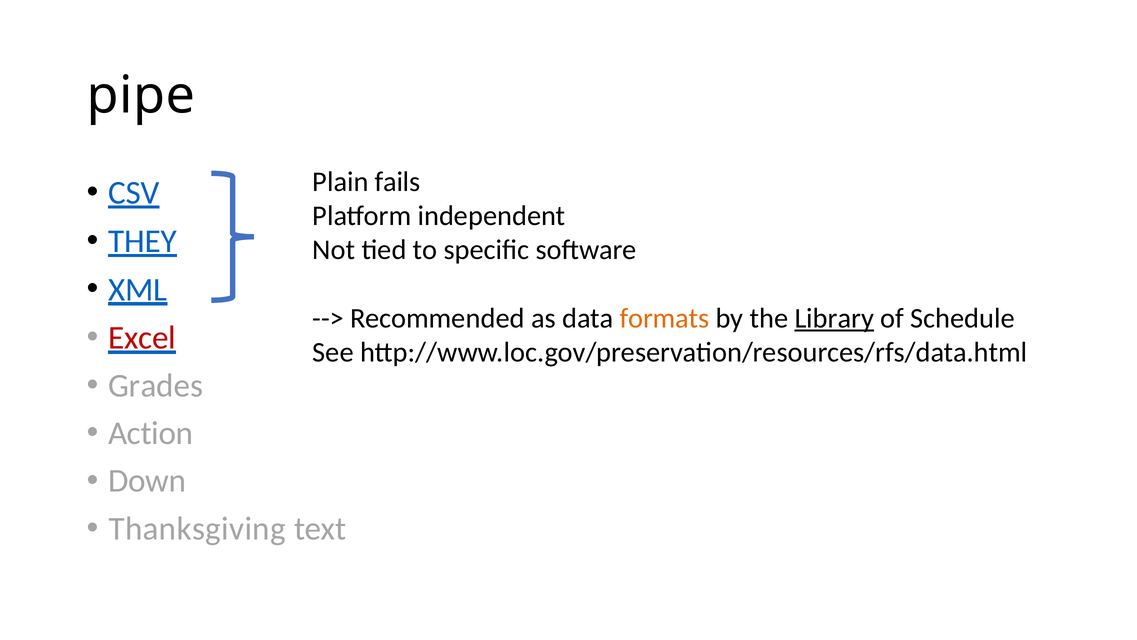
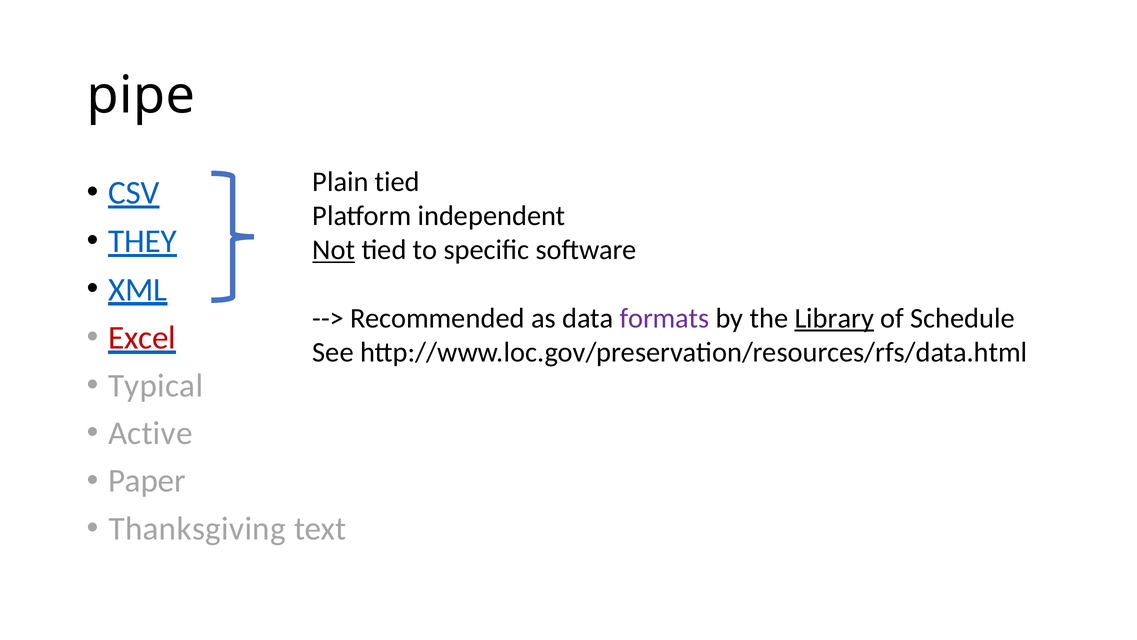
Plain fails: fails -> tied (397, 182)
Not underline: none -> present (334, 250)
formats colour: orange -> purple (665, 318)
Grades: Grades -> Typical (156, 385)
Action: Action -> Active (150, 433)
Down: Down -> Paper (147, 481)
